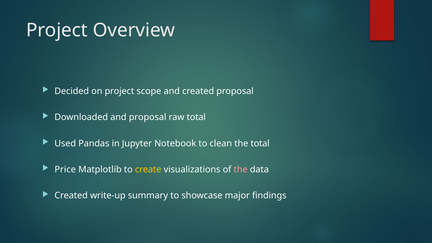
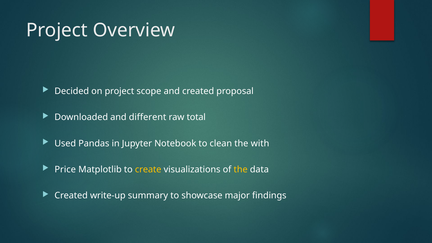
and proposal: proposal -> different (148, 117)
the total: total -> with (260, 143)
the colour: pink -> yellow (241, 170)
